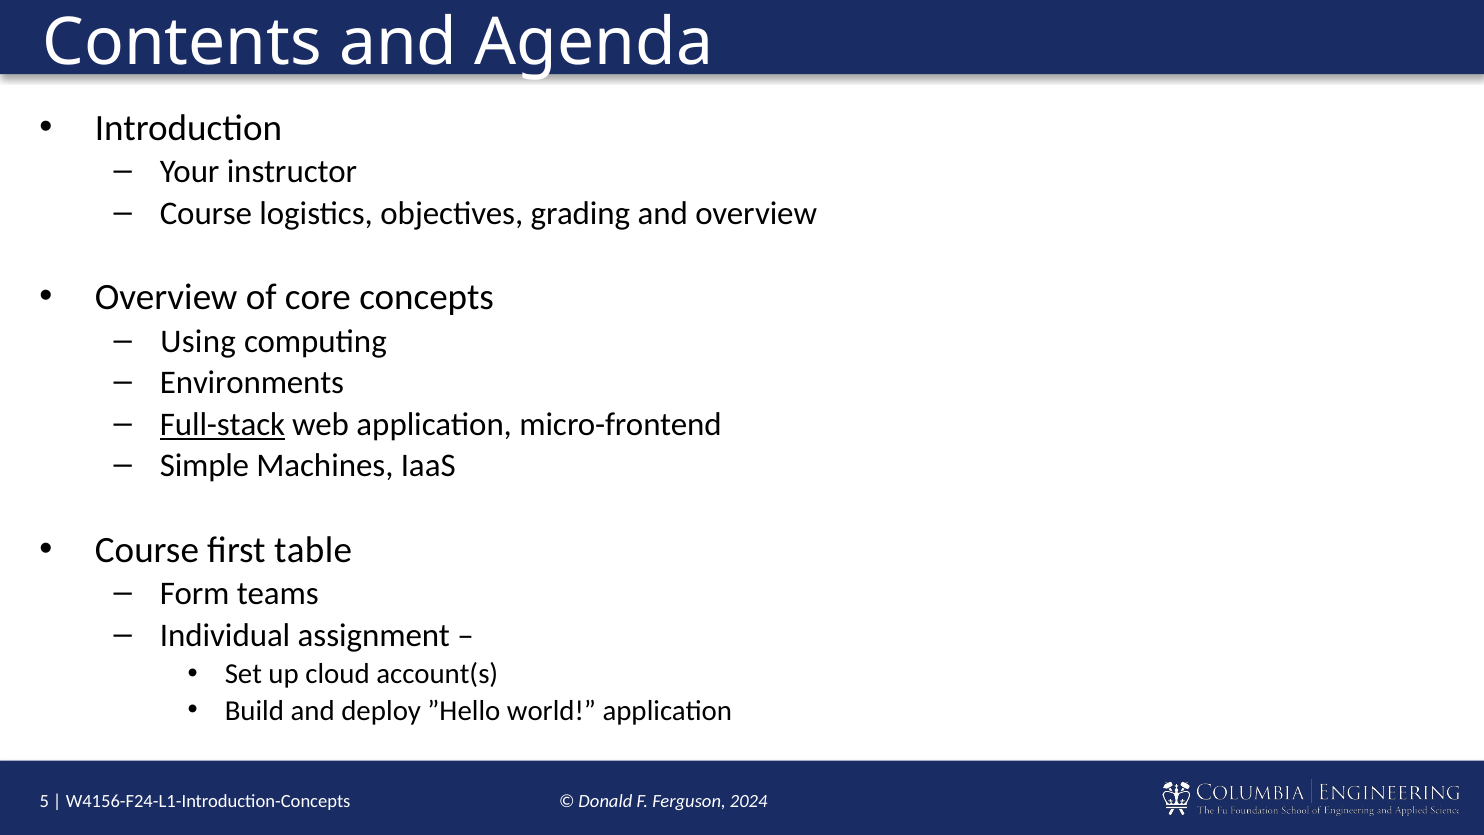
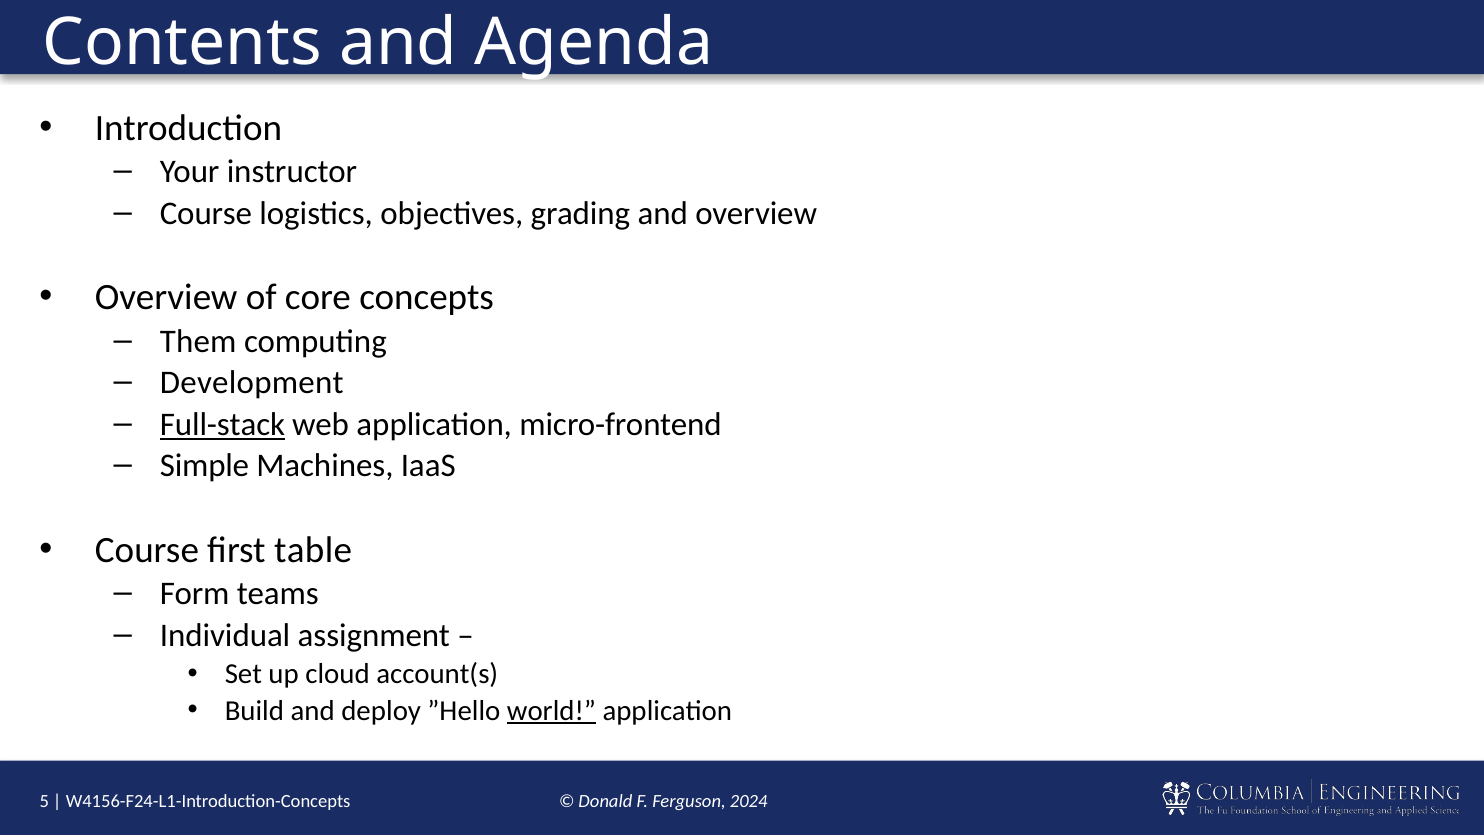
Using: Using -> Them (198, 341)
Environments: Environments -> Development (252, 383)
world underline: none -> present (551, 711)
